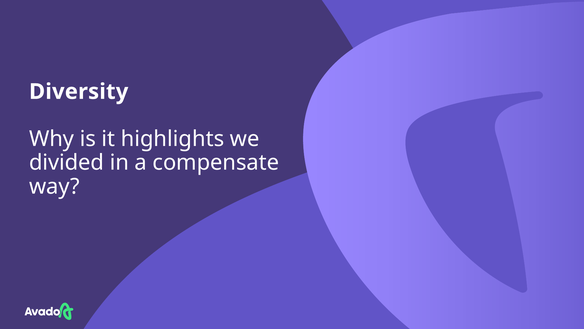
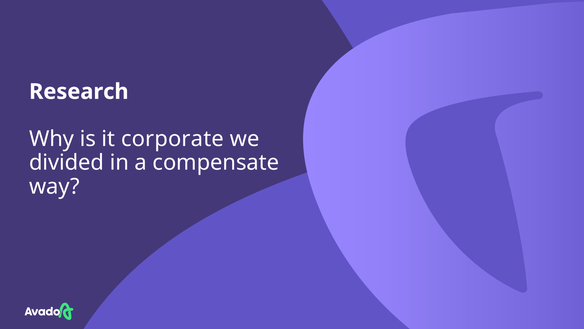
Diversity: Diversity -> Research (79, 92)
highlights: highlights -> corporate (172, 139)
